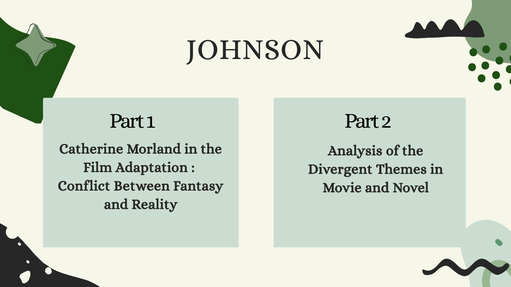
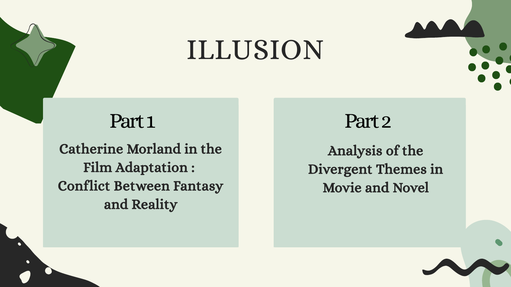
JOHNSON: JOHNSON -> ILLUSION (255, 50)
